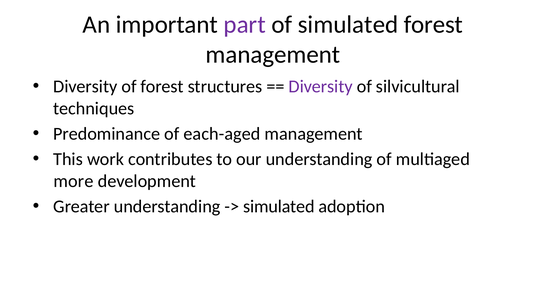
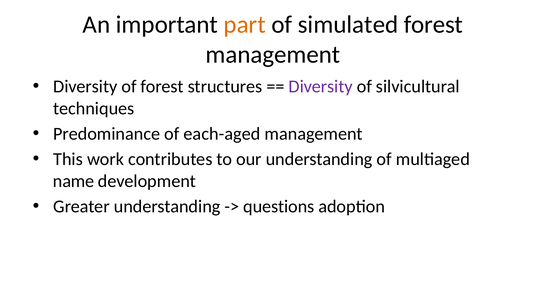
part colour: purple -> orange (245, 25)
more: more -> name (74, 181)
simulated: simulated -> questions (279, 207)
